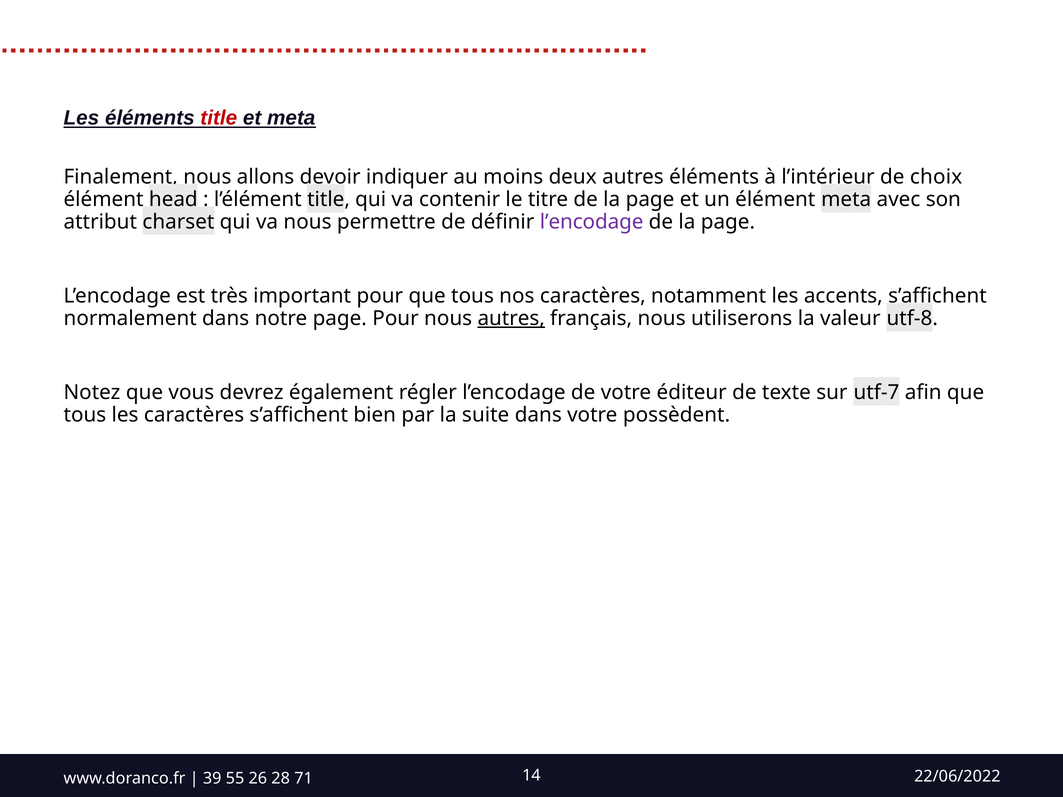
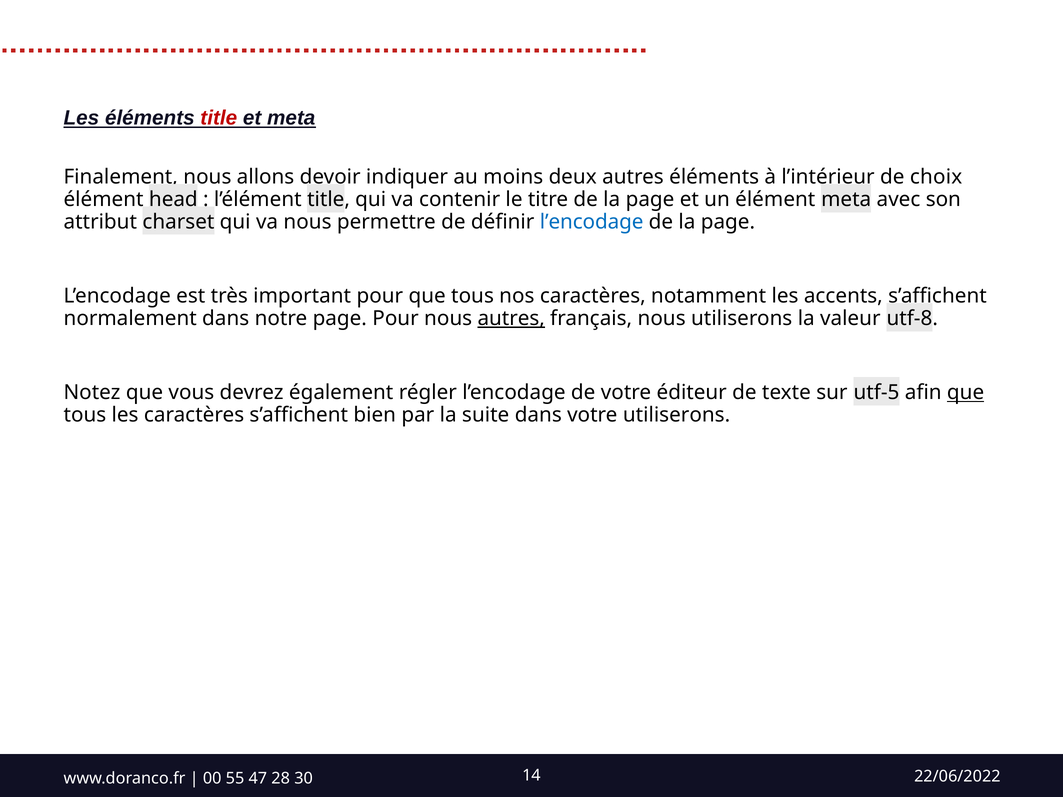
l’encodage colour: purple -> blue (592, 222)
utf-7: utf-7 -> utf-5 (876, 393)
que underline: none -> present (966, 393)
votre possèdent: possèdent -> utiliserons (677, 415)
39: 39 -> 00 (212, 778)
26: 26 -> 47 (258, 778)
71: 71 -> 30 (304, 778)
